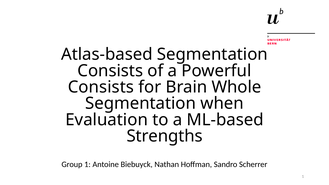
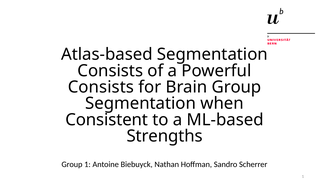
Brain Whole: Whole -> Group (236, 87)
Evaluation: Evaluation -> Consistent (107, 120)
